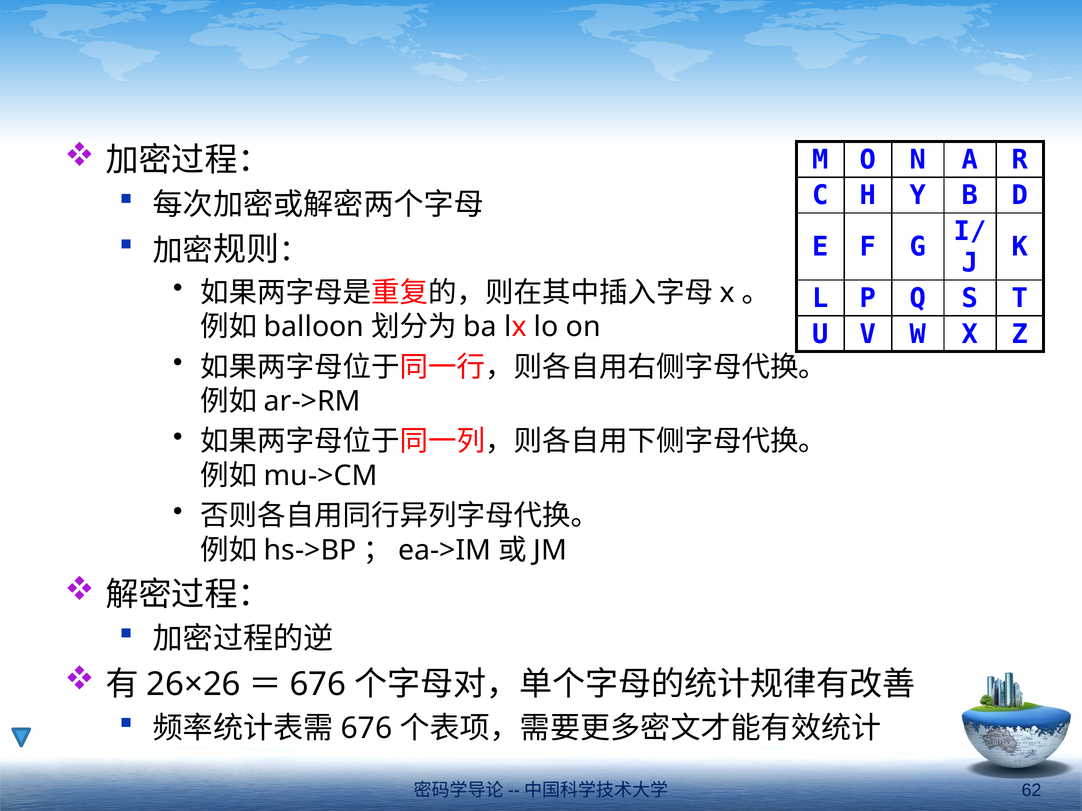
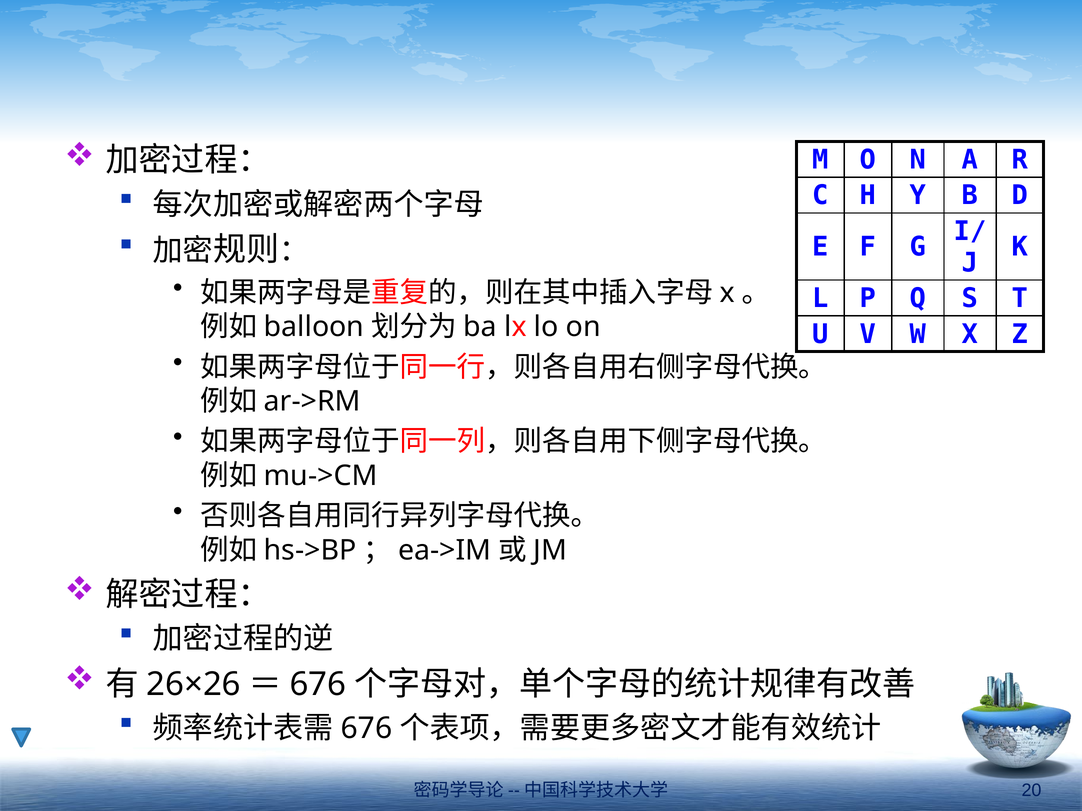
62: 62 -> 20 (1032, 791)
